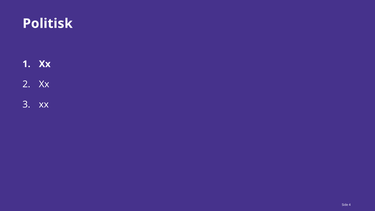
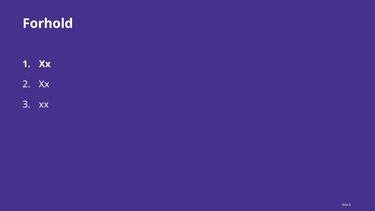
Politisk: Politisk -> Forhold (48, 23)
